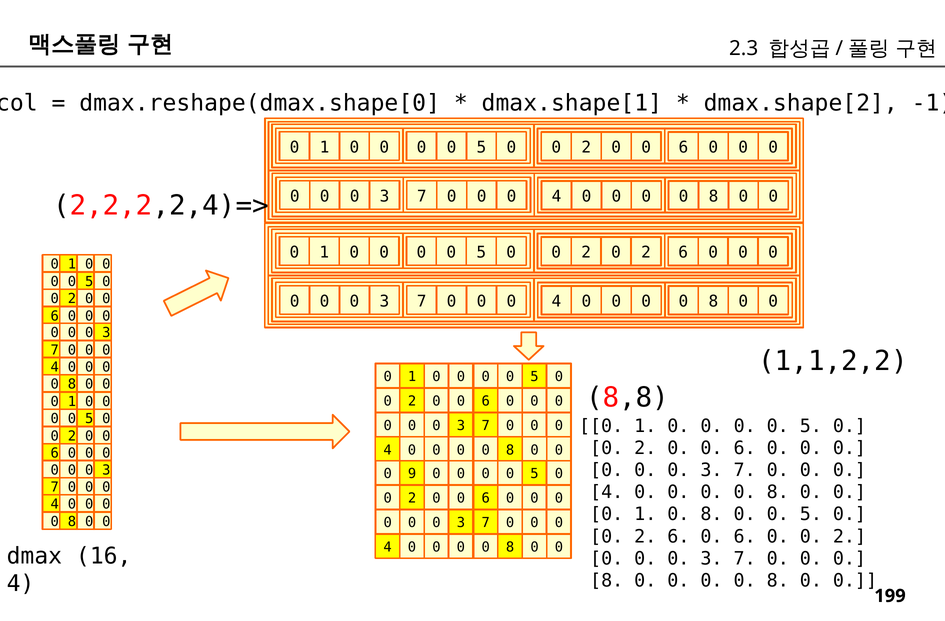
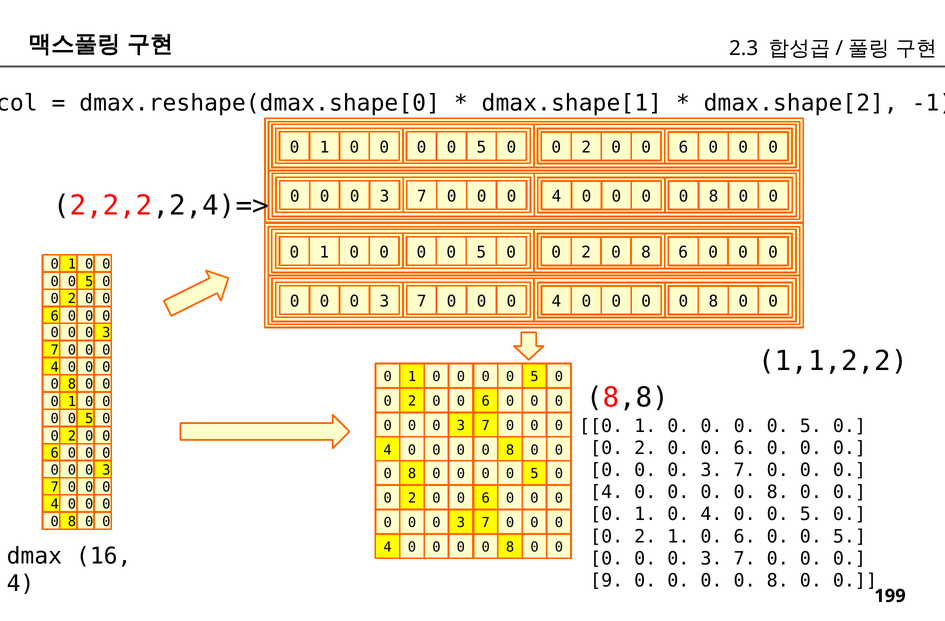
2 0 2: 2 -> 8 (646, 252)
9: 9 -> 8 (412, 474)
1 0 8: 8 -> 4 (711, 514)
6: 6 -> 1 (678, 536)
6 0 0 2: 2 -> 5 (850, 536)
8: 8 -> 9 (607, 580)
